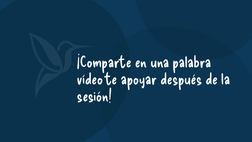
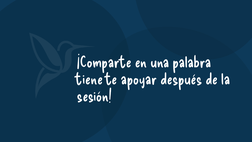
vídeo: vídeo -> tiene (90, 79)
